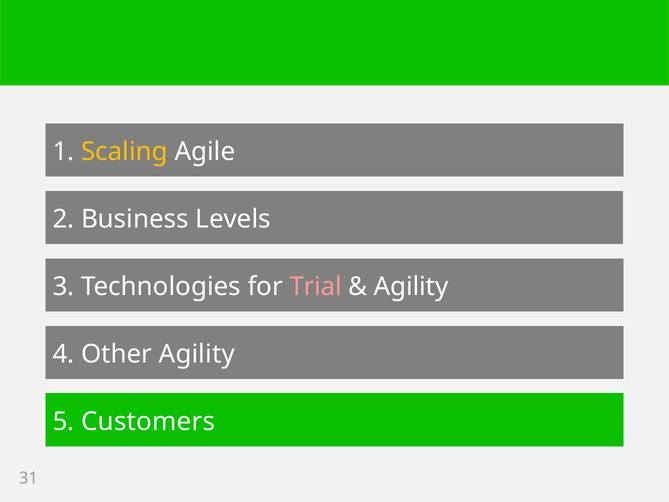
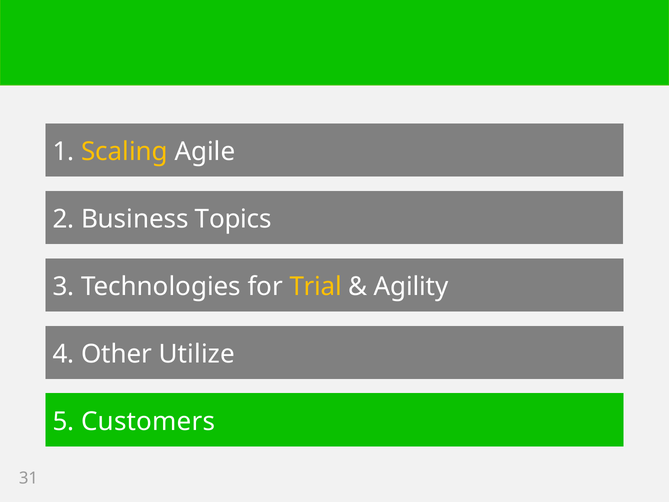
Levels: Levels -> Topics (233, 219)
Trial colour: pink -> yellow (316, 287)
Other Agility: Agility -> Utilize (197, 354)
